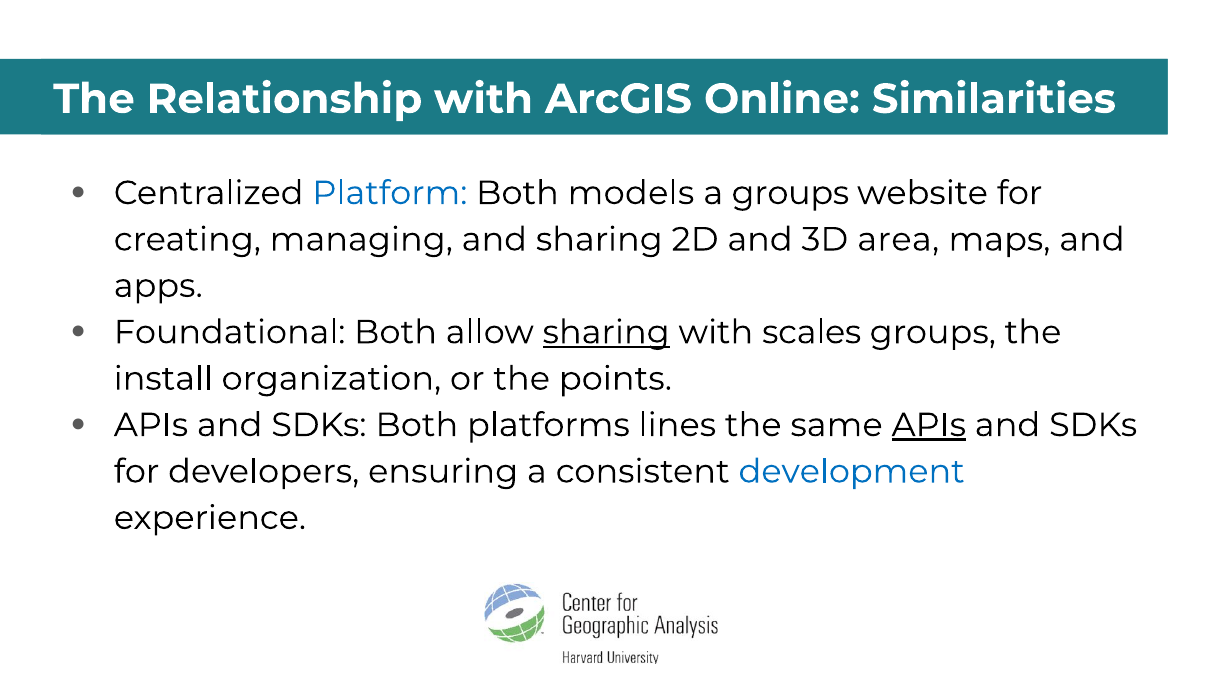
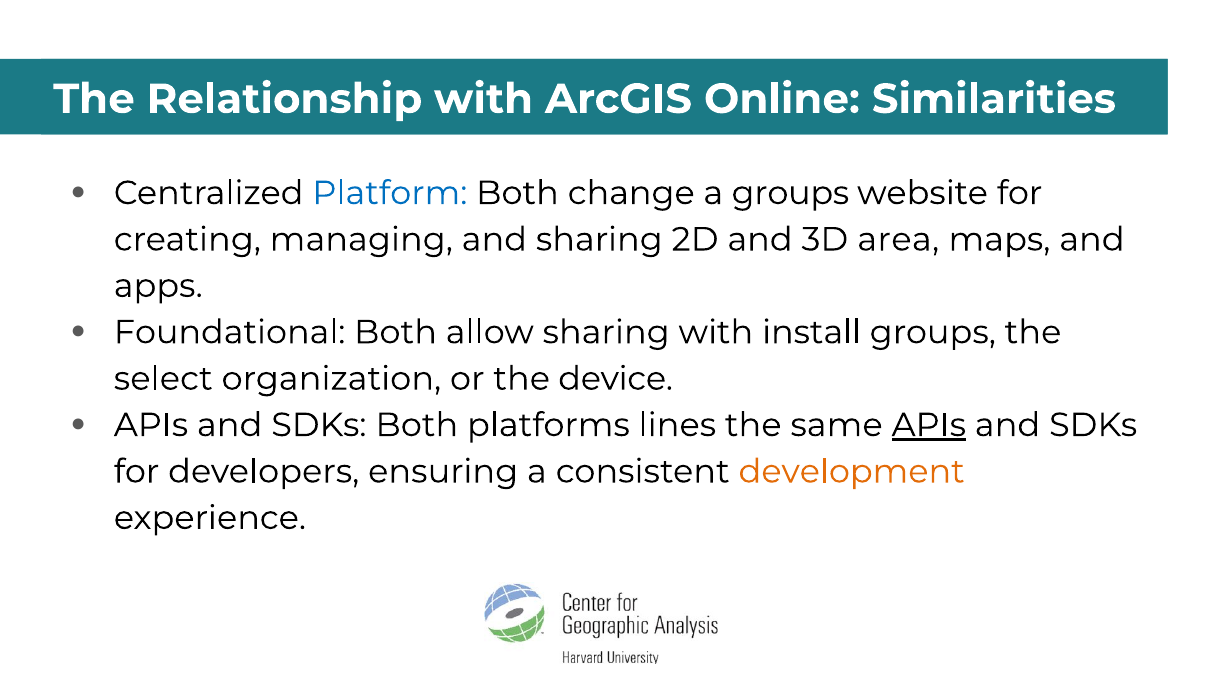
models: models -> change (631, 193)
sharing underline: present -> none (606, 332)
scales: scales -> install (812, 332)
install: install -> select (163, 379)
points: points -> device (616, 379)
development colour: blue -> orange (852, 472)
